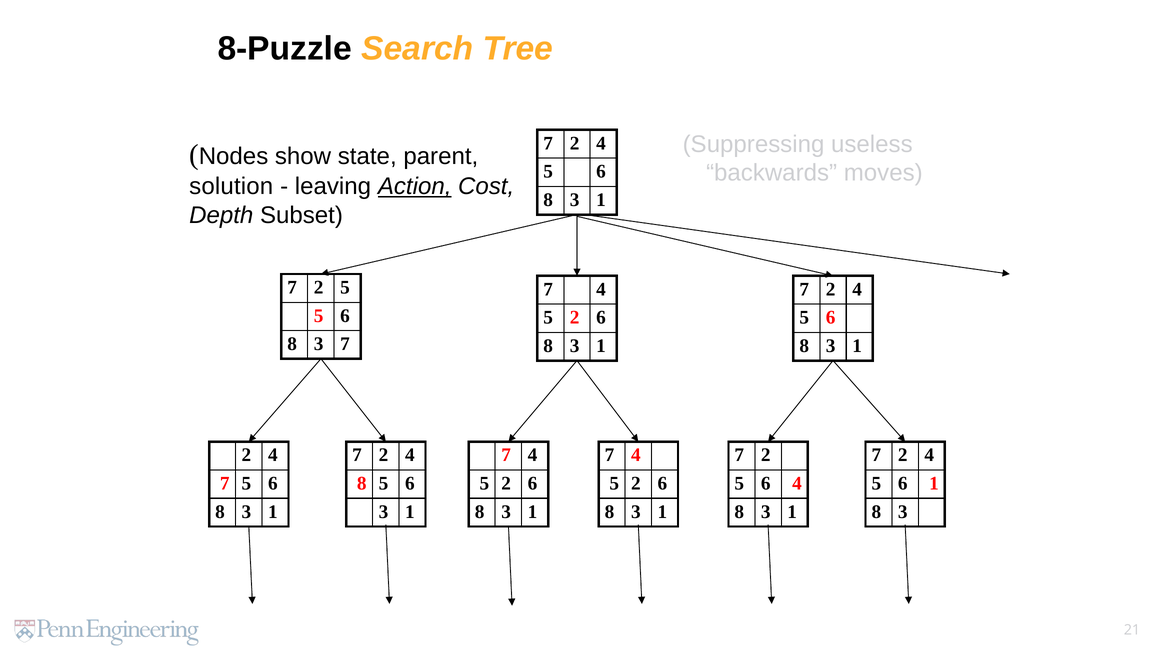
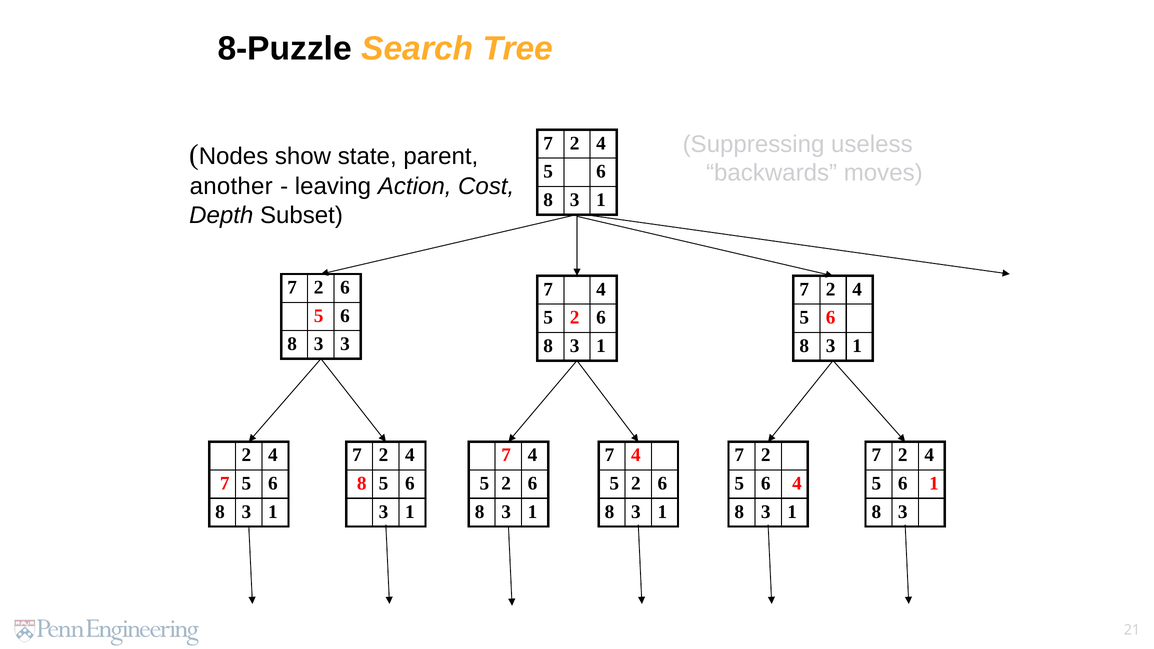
solution: solution -> another (231, 186)
Action underline: present -> none (415, 186)
5: 5 -> 6 (345, 287)
7: 7 -> 3 (345, 344)
